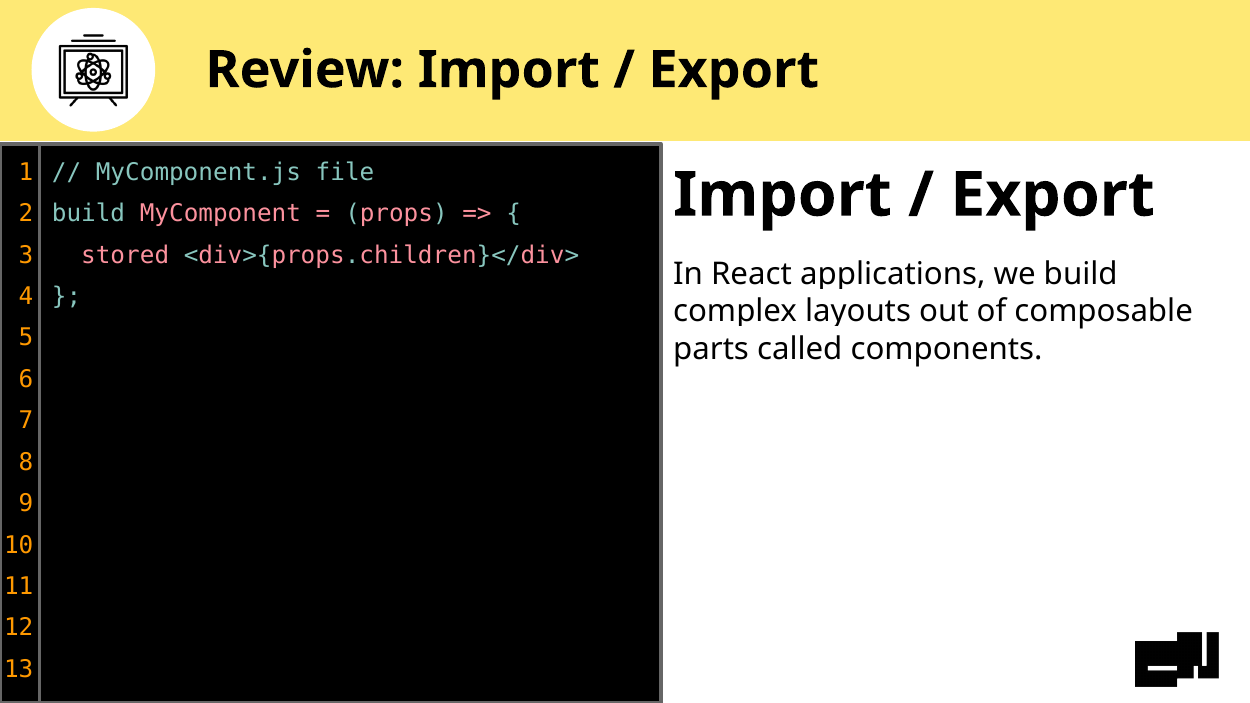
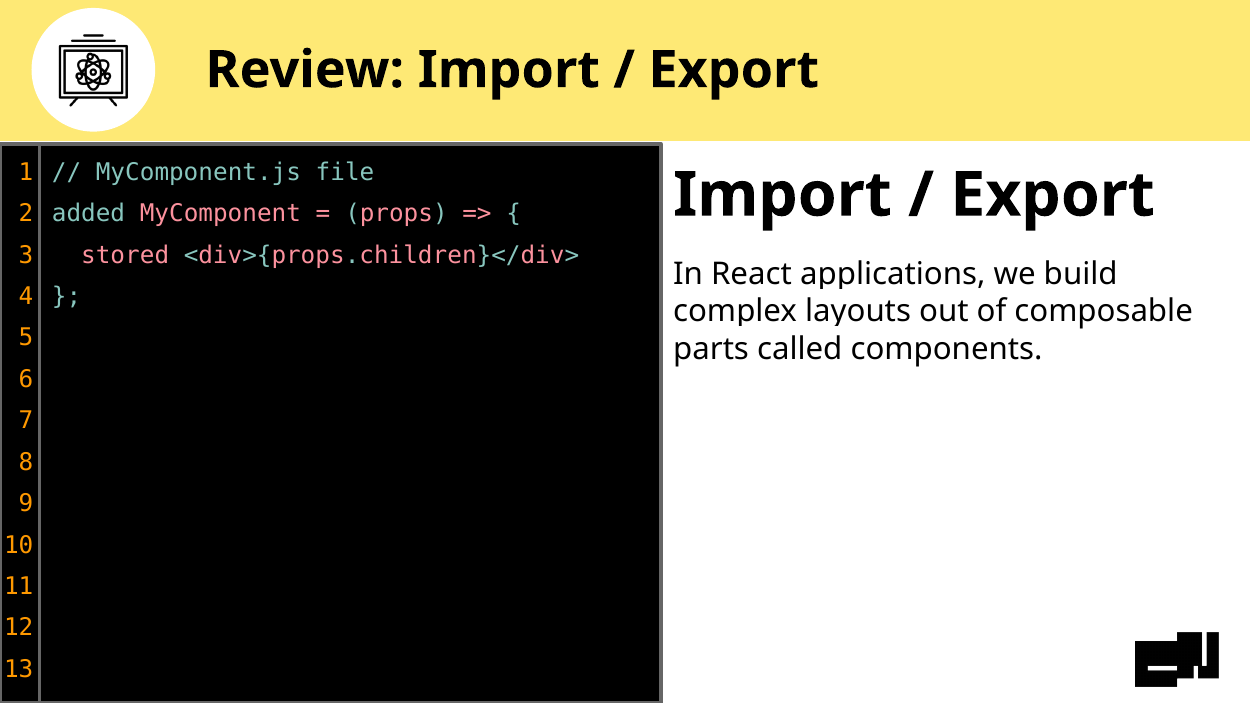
build: build -> added (89, 214)
